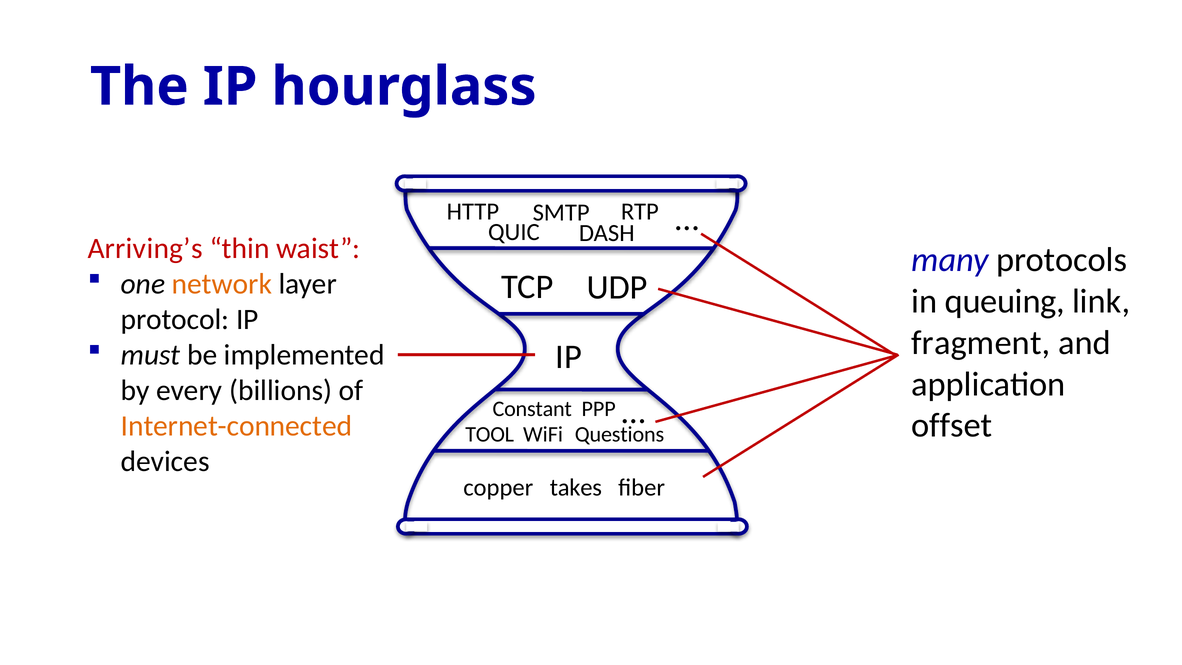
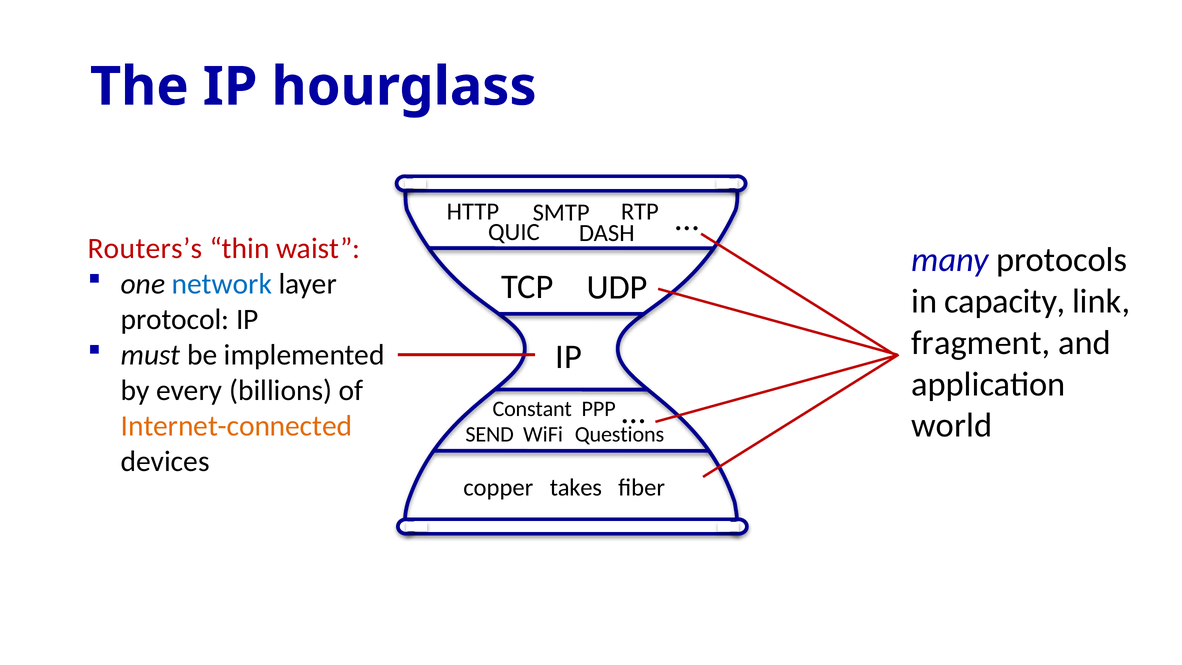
Arriving’s: Arriving’s -> Routers’s (145, 249)
network colour: orange -> blue (222, 284)
queuing: queuing -> capacity (1005, 301)
offset: offset -> world (952, 425)
TOOL: TOOL -> SEND (490, 435)
